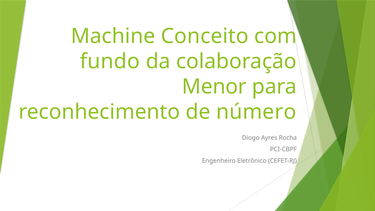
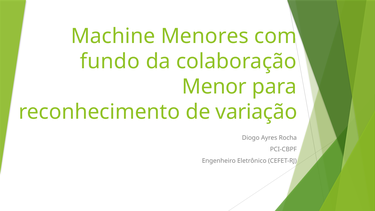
Conceito: Conceito -> Menores (205, 36)
número: número -> variação (256, 112)
